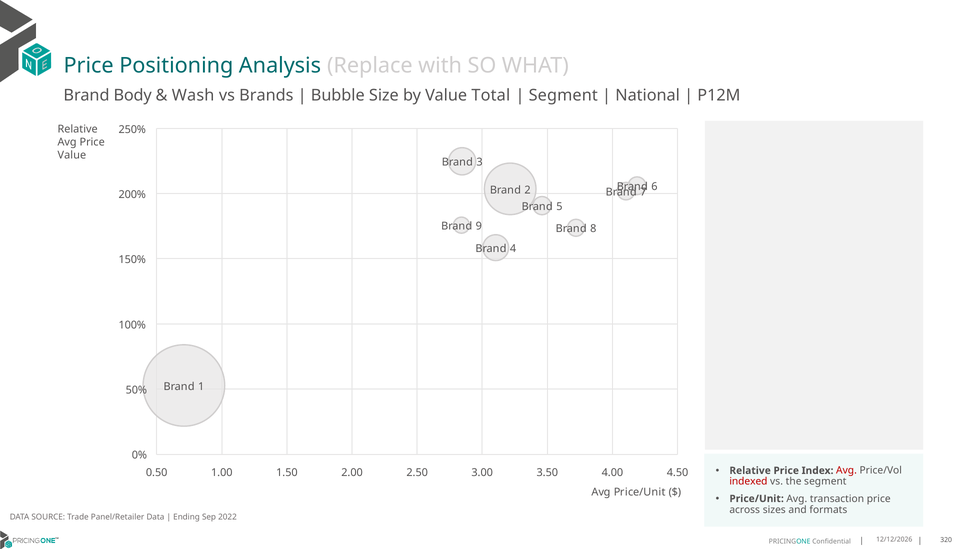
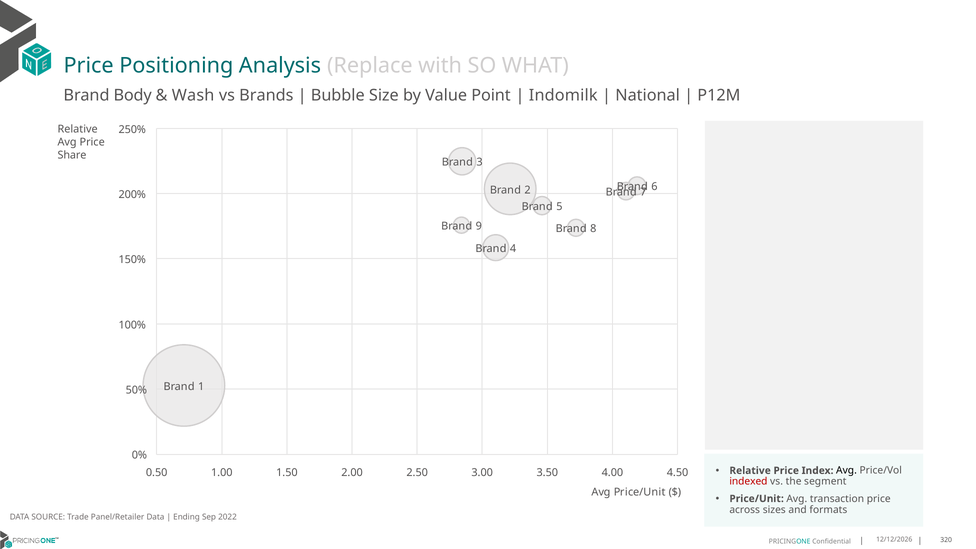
Total: Total -> Point (491, 95)
Segment: Segment -> Indomilk (563, 95)
Value: Value -> Share (72, 155)
Avg colour: red -> black (846, 471)
